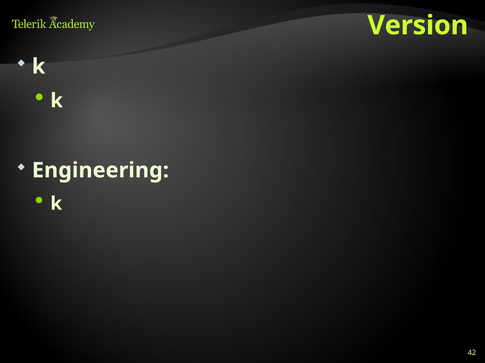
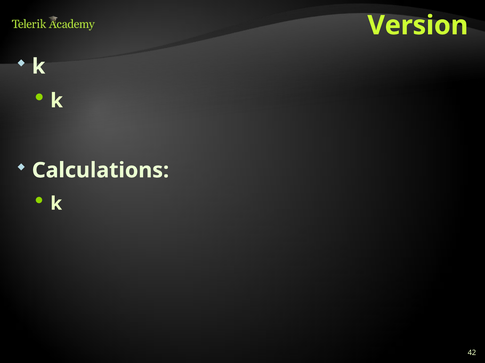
Engineering: Engineering -> Calculations (100, 171)
